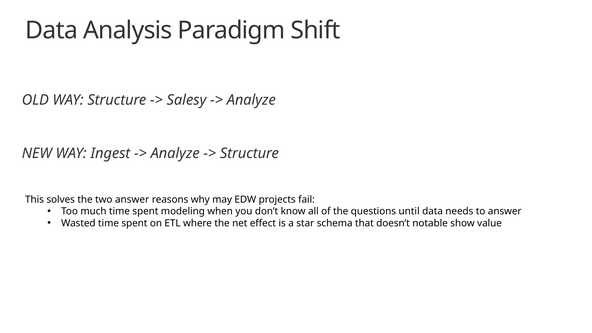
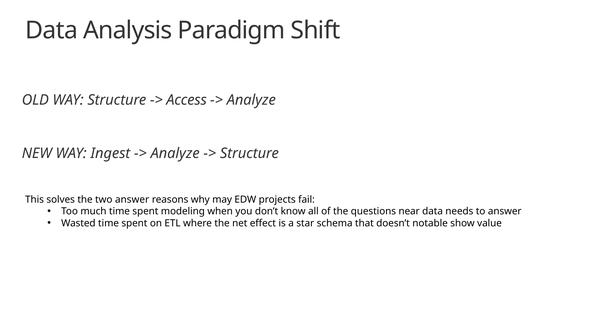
Salesy: Salesy -> Access (187, 100)
until: until -> near (409, 211)
